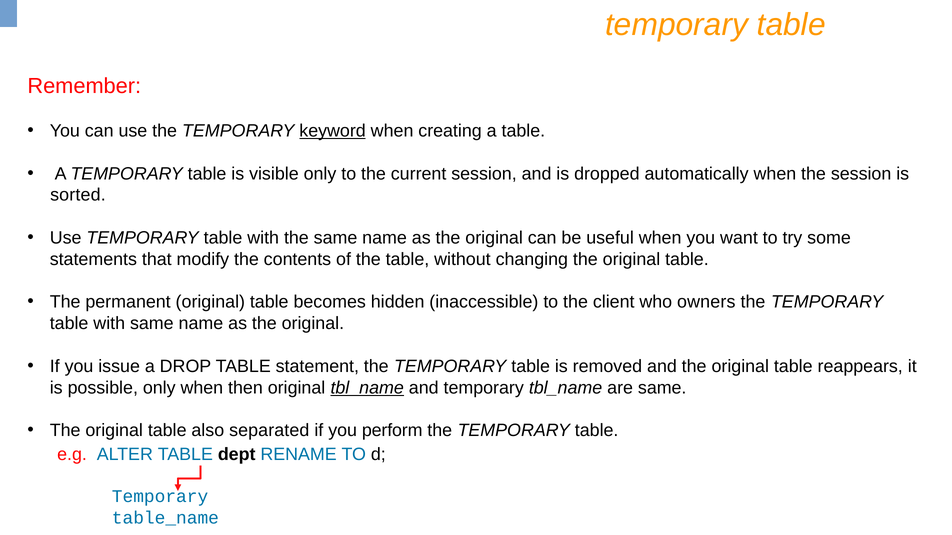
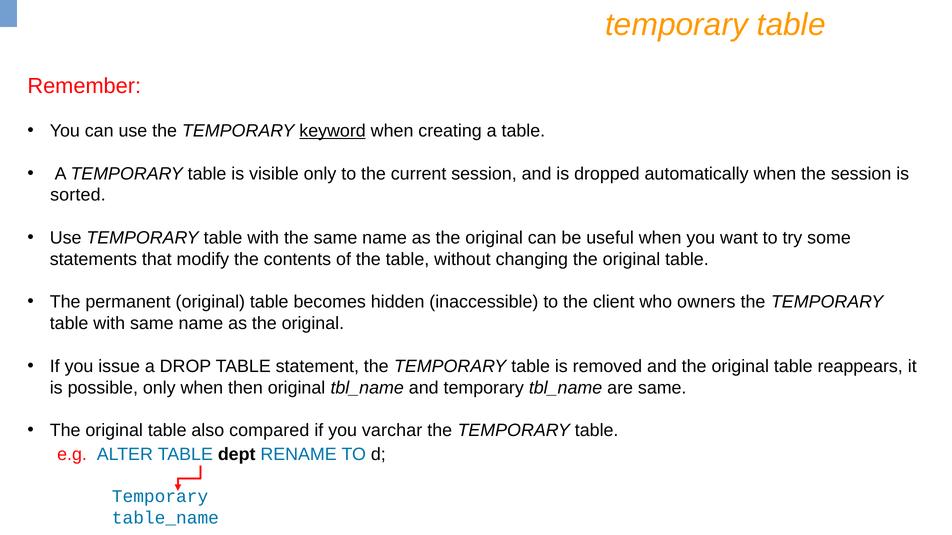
tbl_name underline: present -> none (367, 388)
separated: separated -> compared (269, 431)
perform: perform -> varchar (392, 431)
